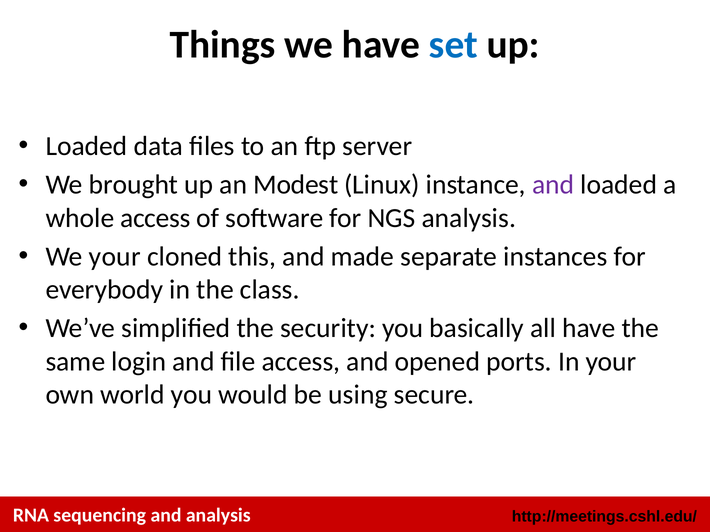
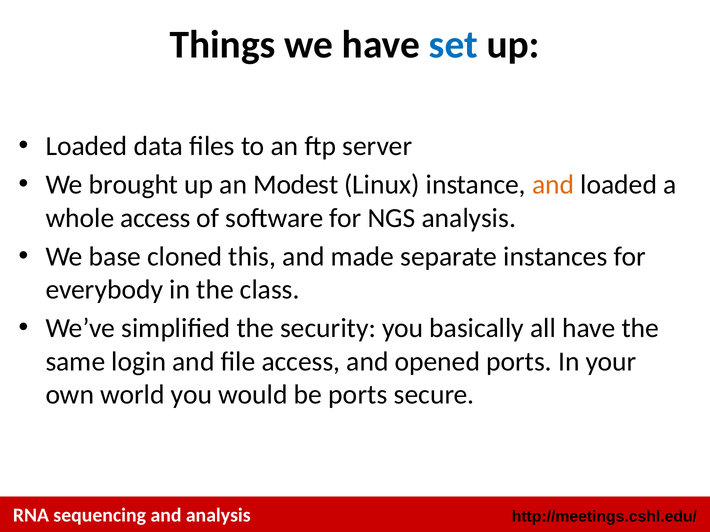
and colour: purple -> orange (553, 185)
We your: your -> base (115, 257)
be using: using -> ports (358, 395)
